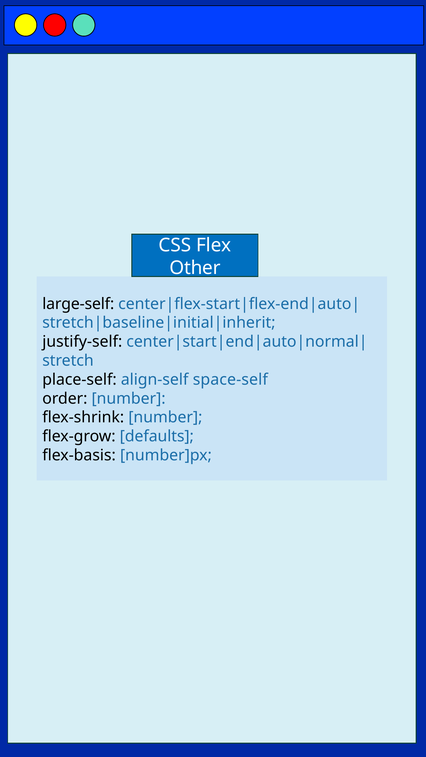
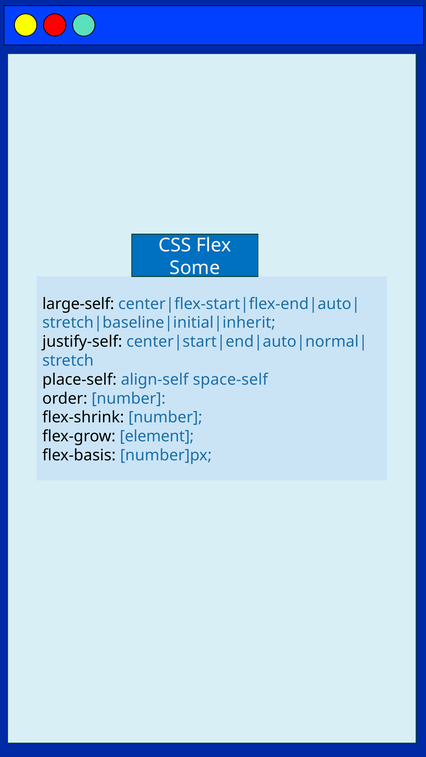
Other: Other -> Some (195, 268)
defaults: defaults -> element (157, 437)
